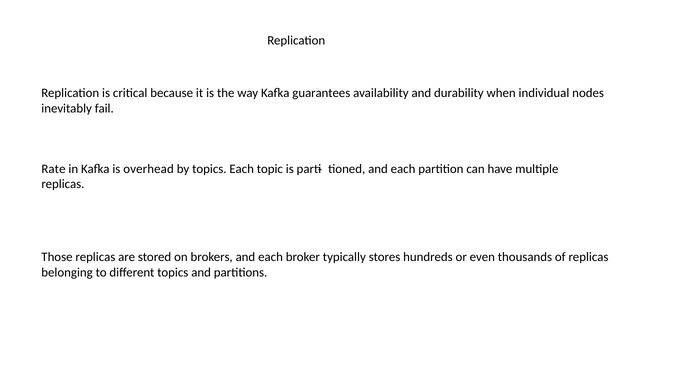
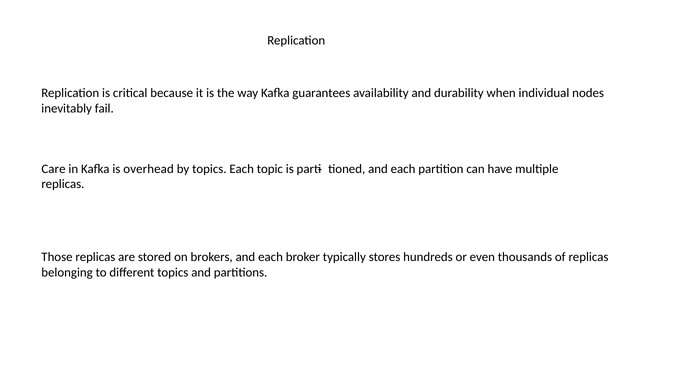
Rate: Rate -> Care (53, 169)
